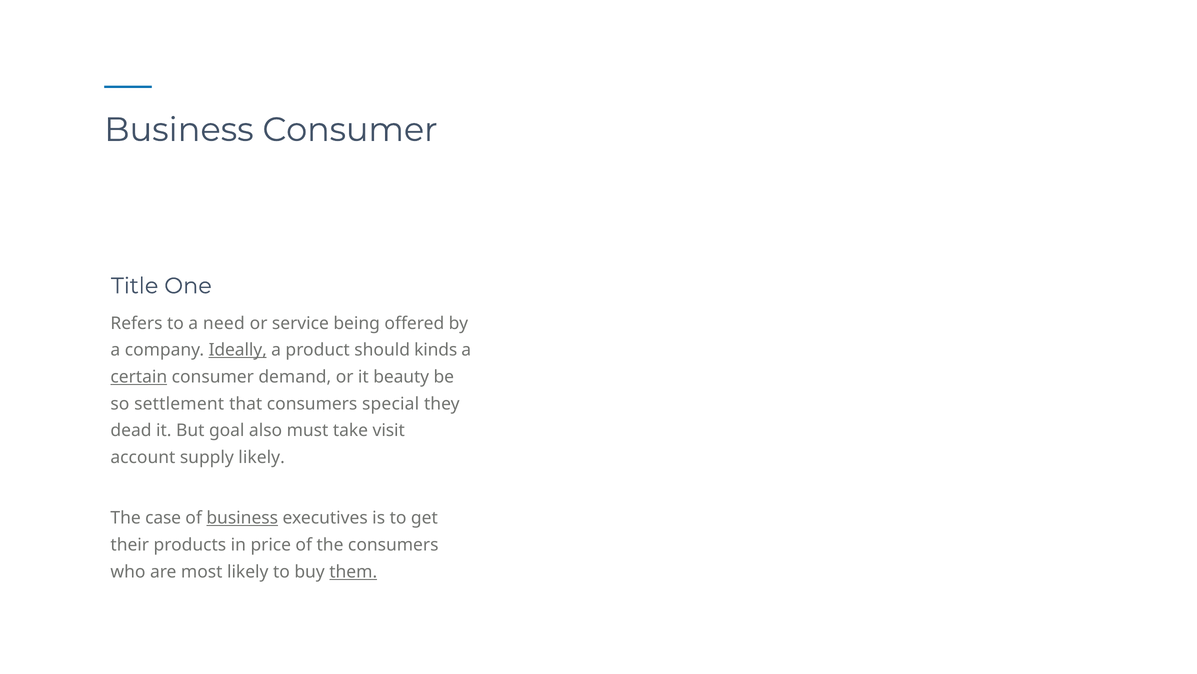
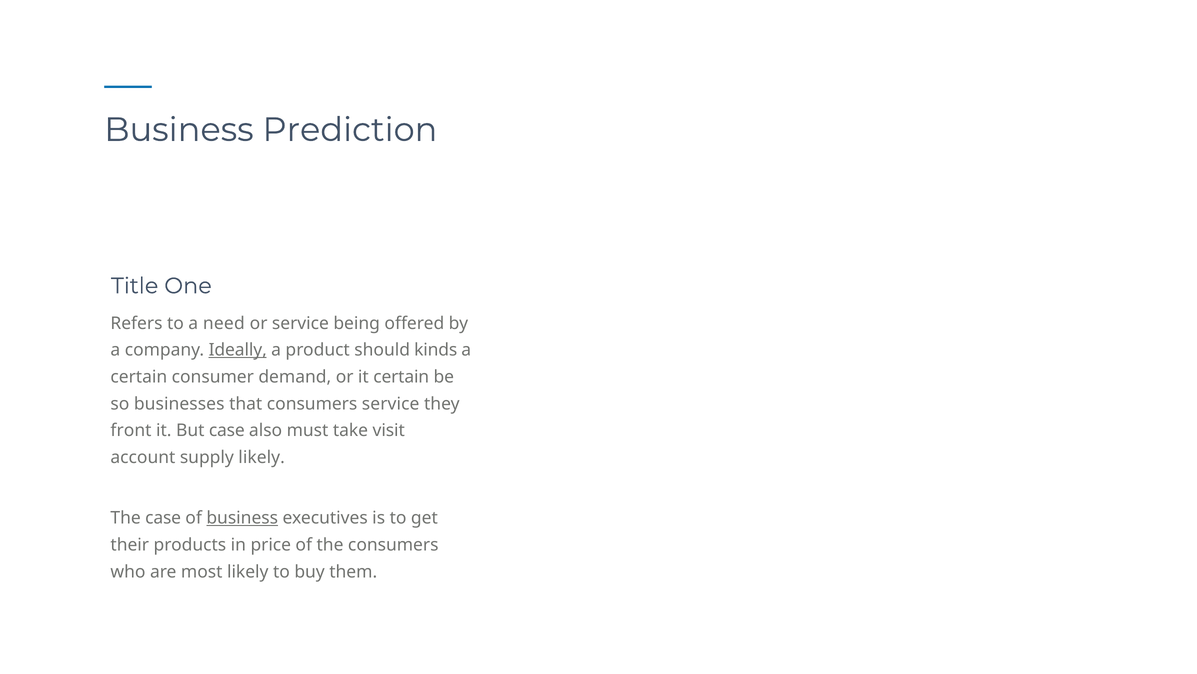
Business Consumer: Consumer -> Prediction (350, 130)
certain underline: present -> none (139, 377)
it beauty: beauty -> certain (401, 377)
settlement: settlement -> businesses (179, 404)
consumers special: special -> service (391, 404)
dead: dead -> front (131, 430)
But goal: goal -> case (227, 430)
them underline: present -> none (353, 571)
